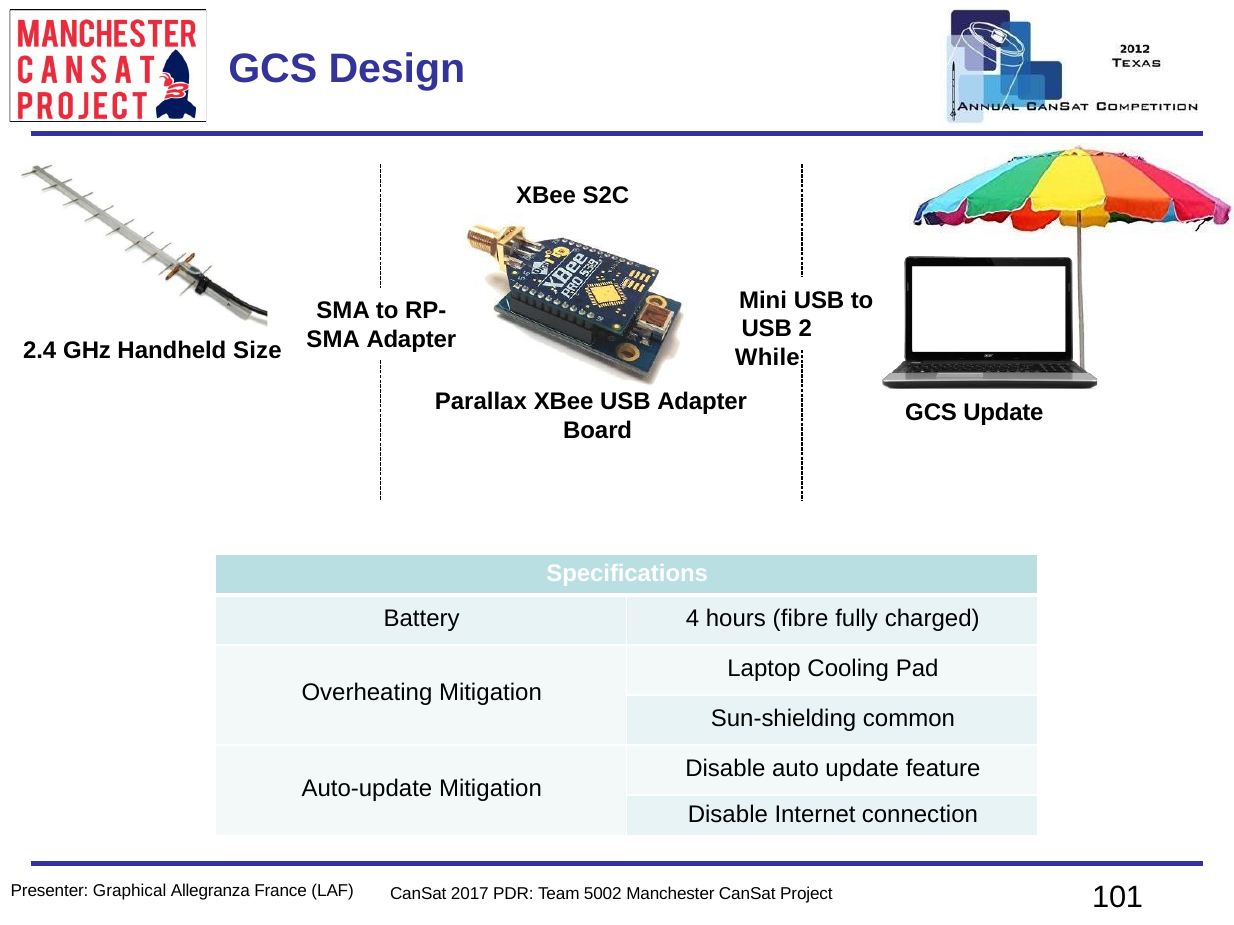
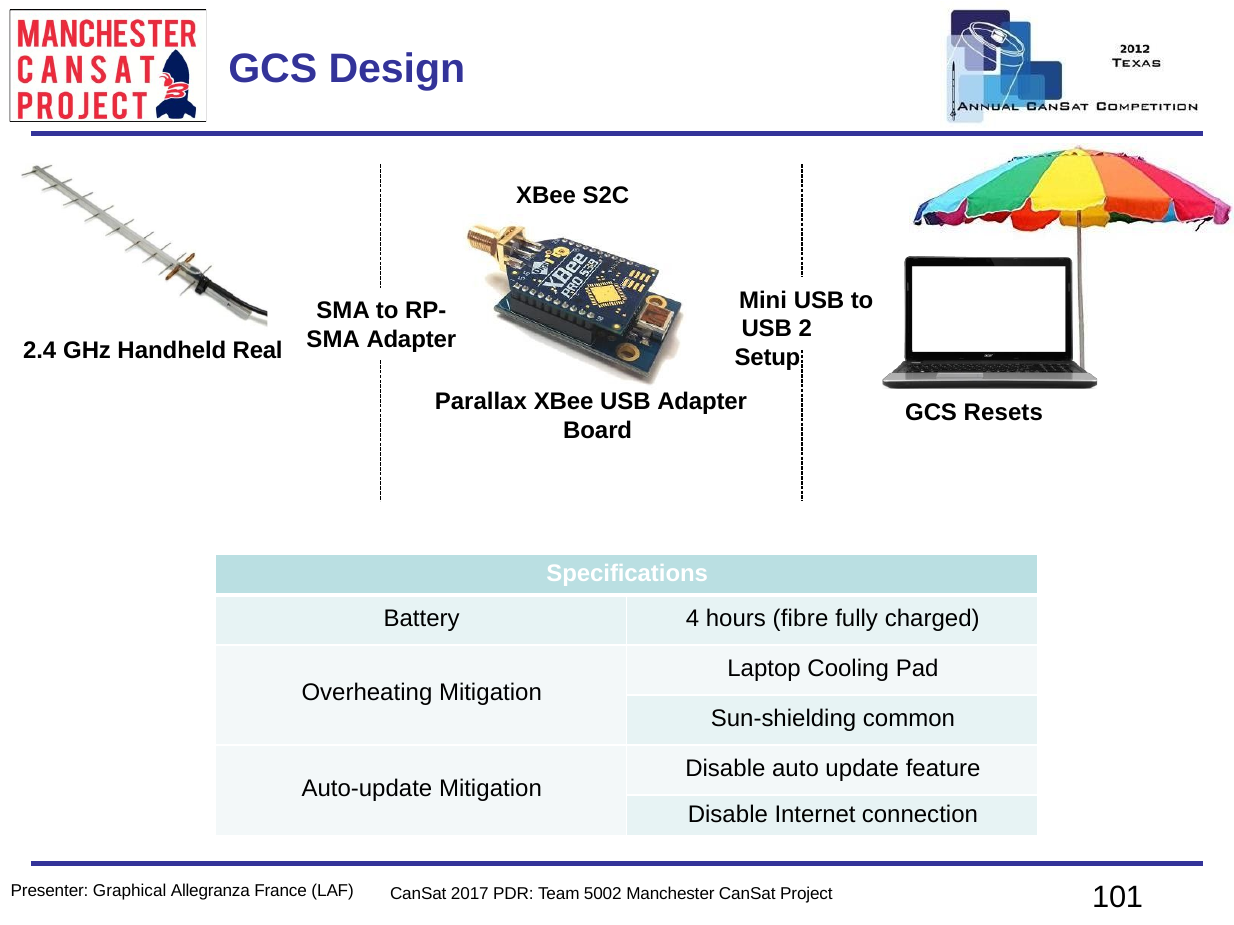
Size: Size -> Real (258, 351)
While: While -> Setup (768, 358)
GCS Update: Update -> Resets (1003, 412)
